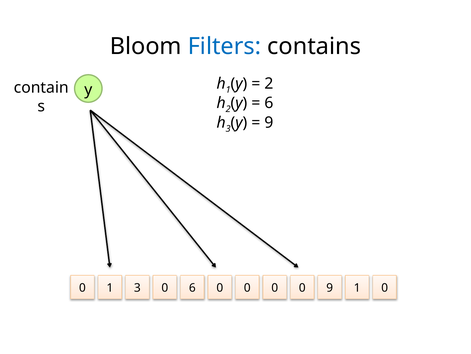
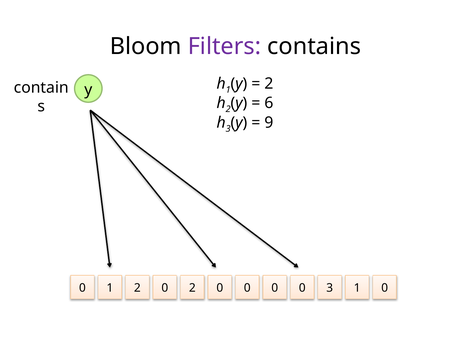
Filters colour: blue -> purple (224, 46)
1 3: 3 -> 2 (137, 287)
0 6: 6 -> 2 (192, 287)
0 9: 9 -> 3 (330, 287)
